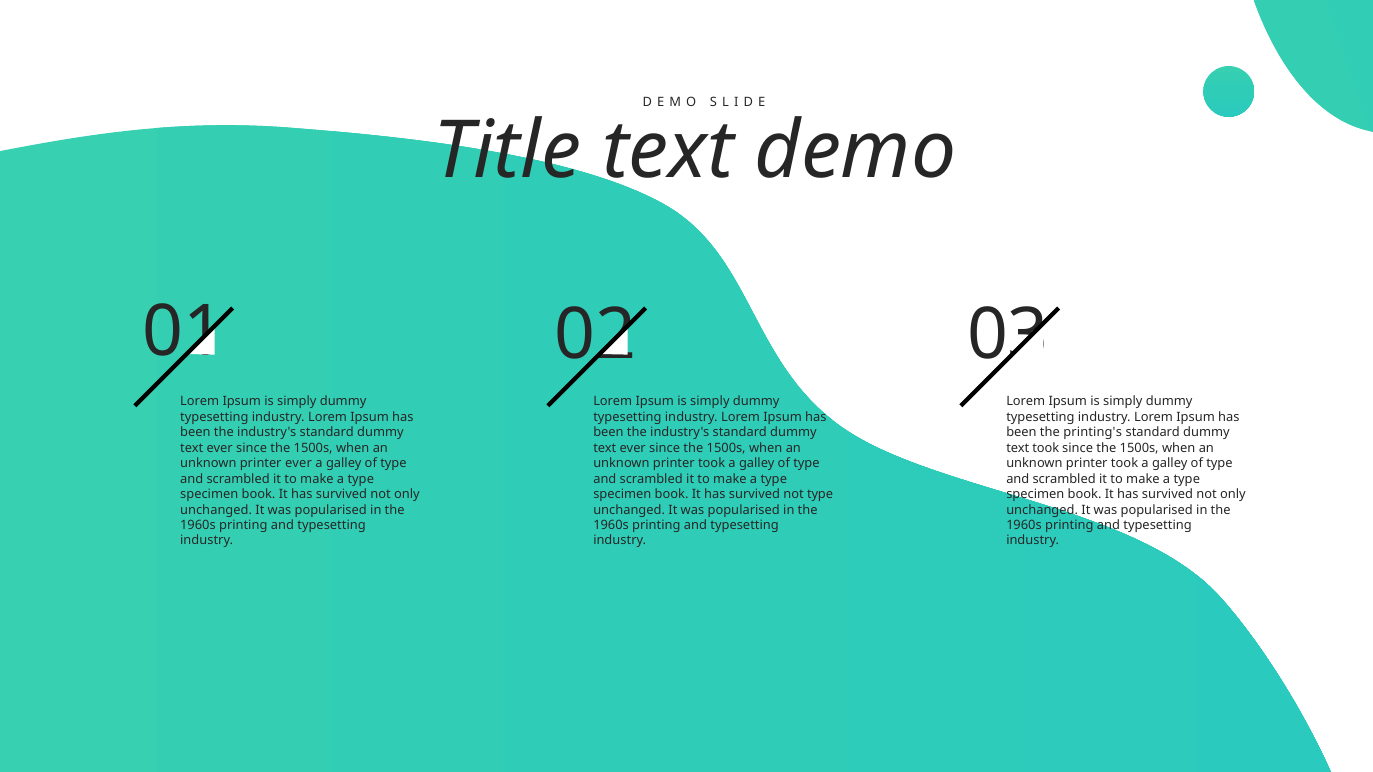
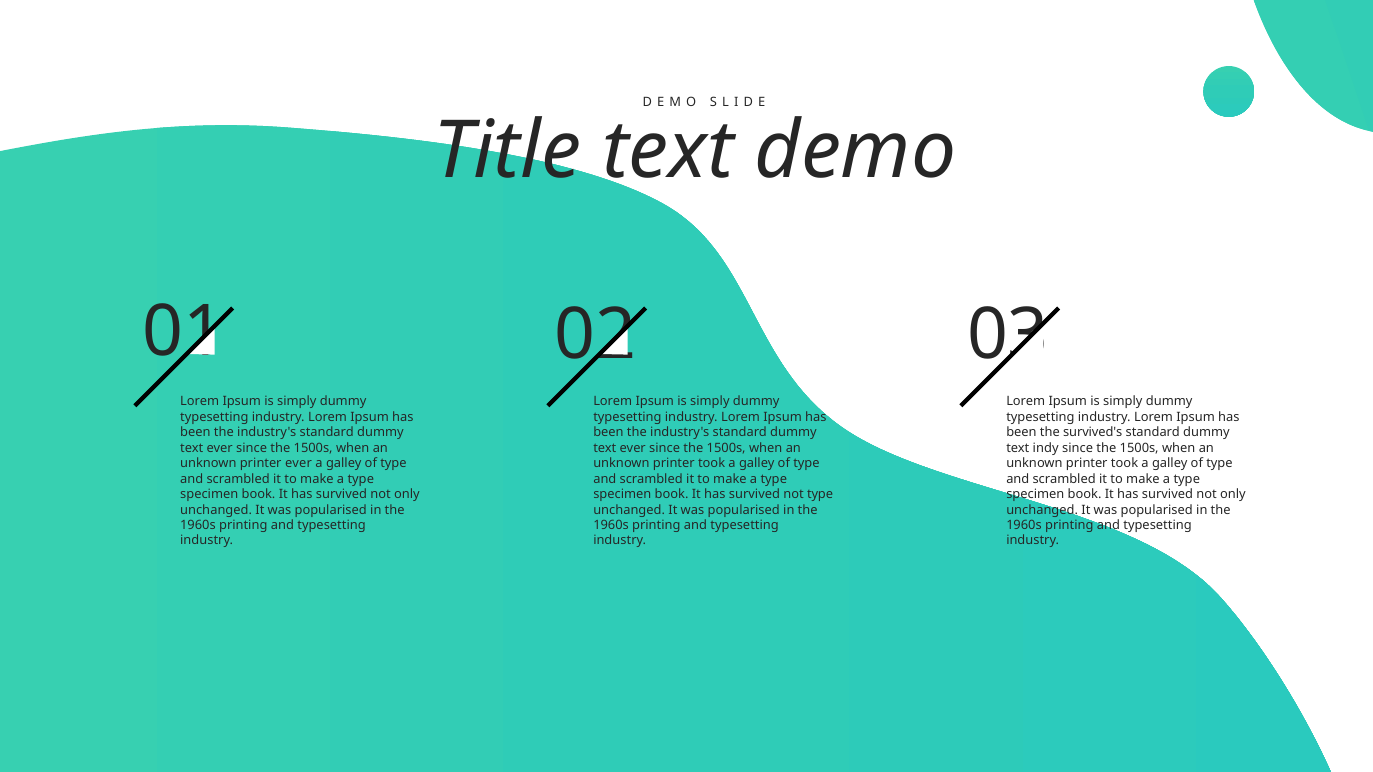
printing's: printing's -> survived's (1093, 433)
text took: took -> indy (1046, 448)
